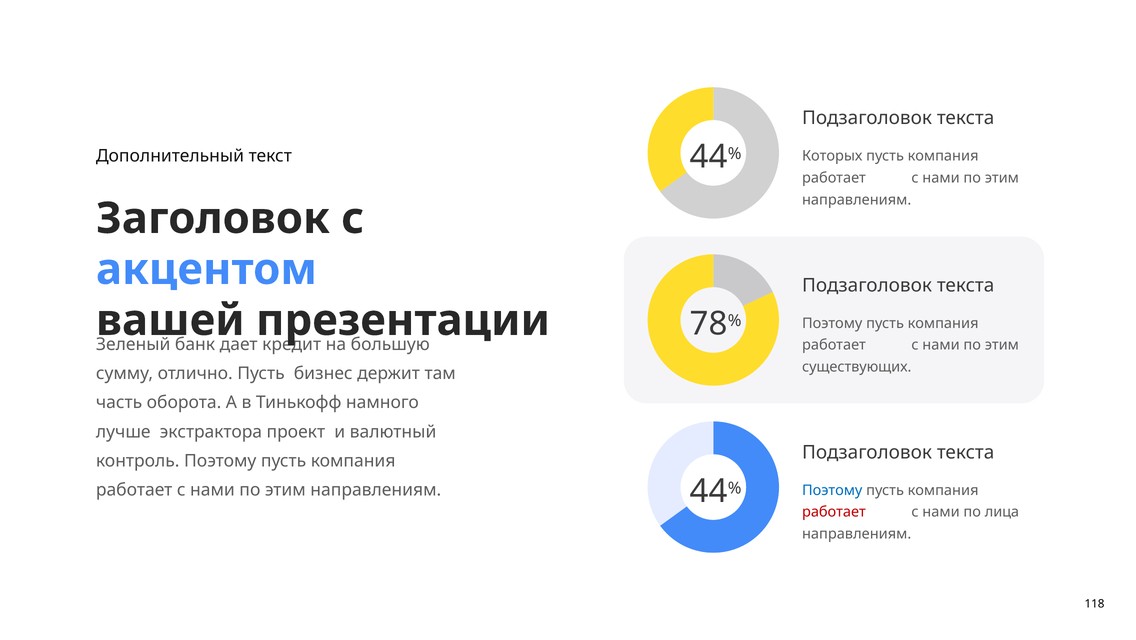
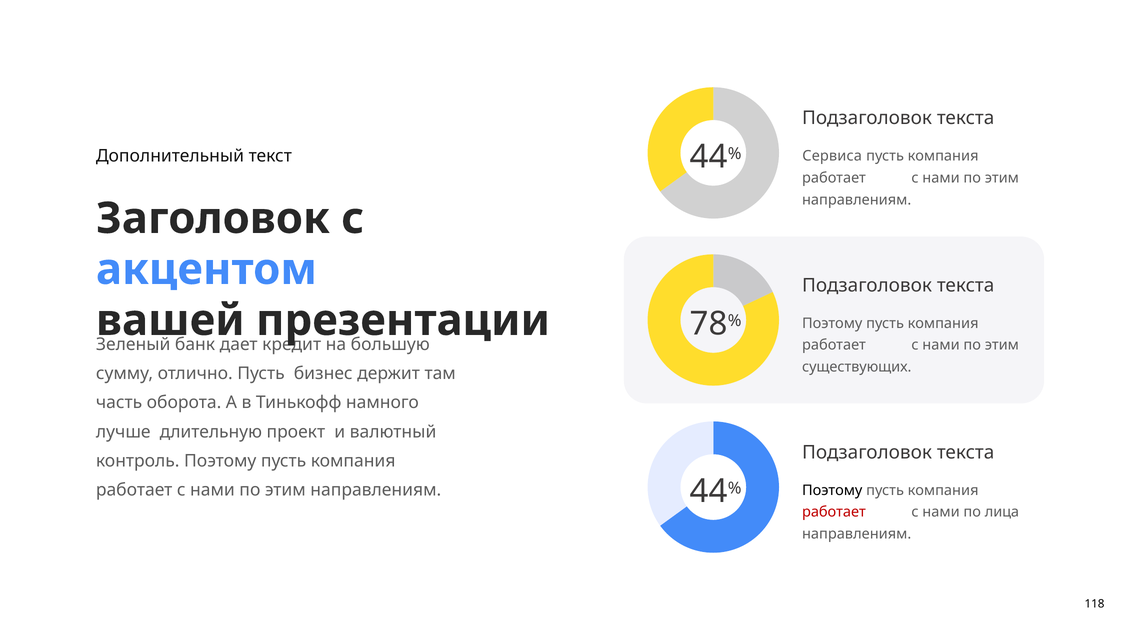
Которых: Которых -> Сервиса (832, 156)
экстрактора: экстрактора -> длительную (211, 432)
Поэтому colour: blue -> black (832, 491)
